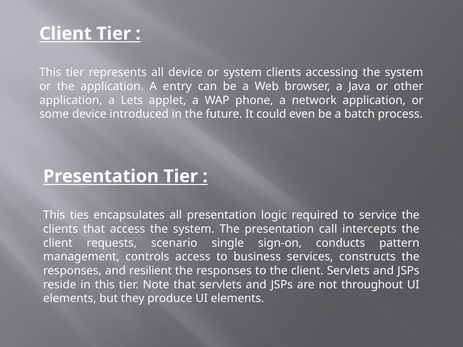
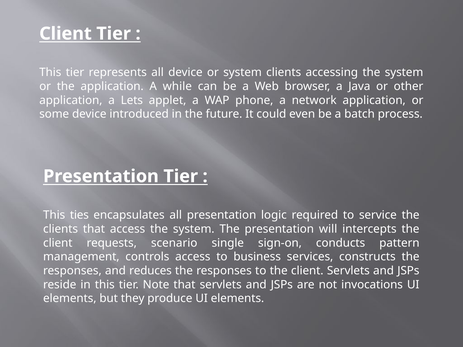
entry: entry -> while (177, 86)
call: call -> will (328, 229)
resilient: resilient -> reduces (150, 271)
throughout: throughout -> invocations (372, 285)
